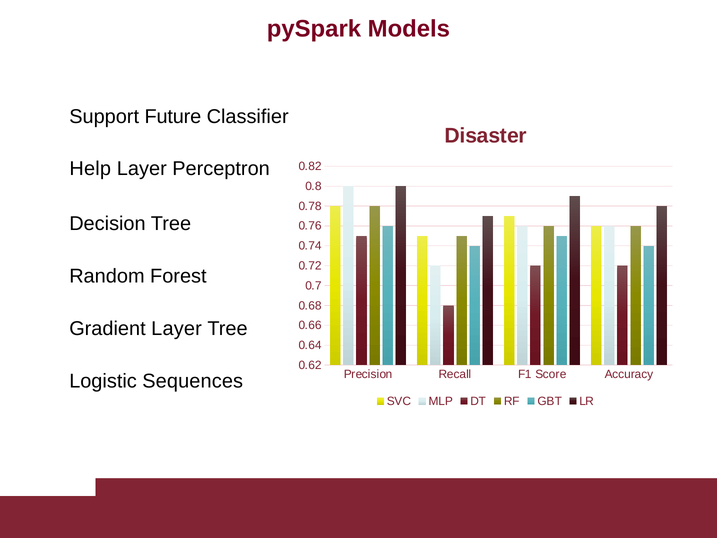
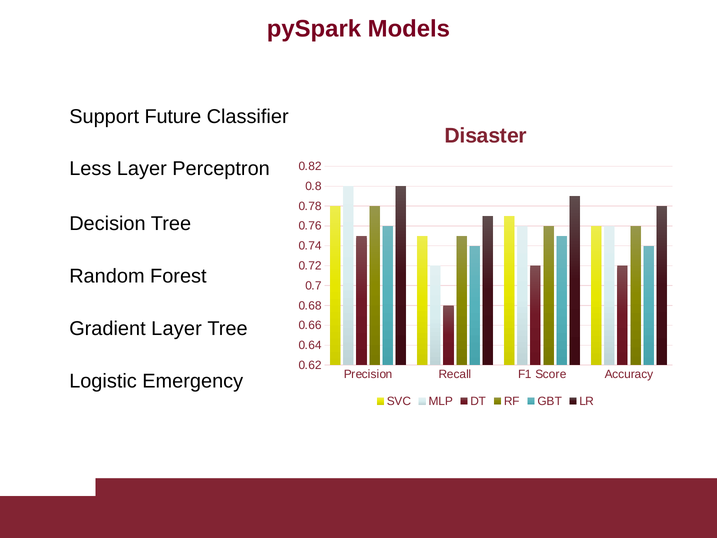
Help: Help -> Less (90, 169)
Sequences: Sequences -> Emergency (193, 381)
